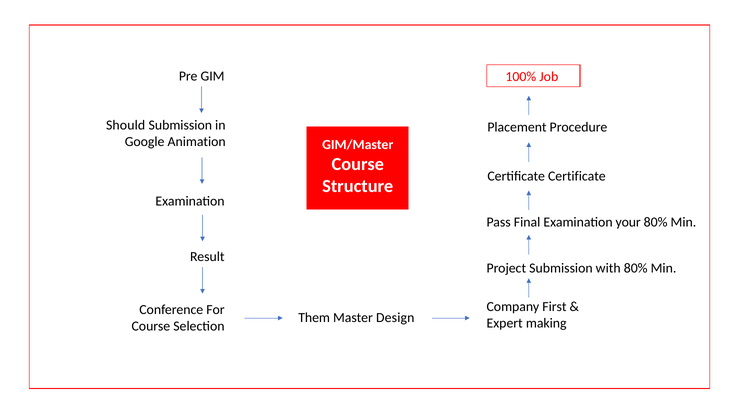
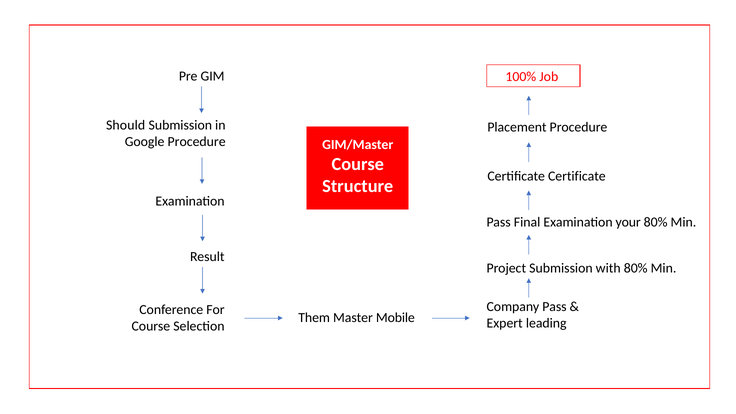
Google Animation: Animation -> Procedure (197, 142)
Company First: First -> Pass (554, 307)
Design: Design -> Mobile (395, 318)
making: making -> leading (546, 323)
